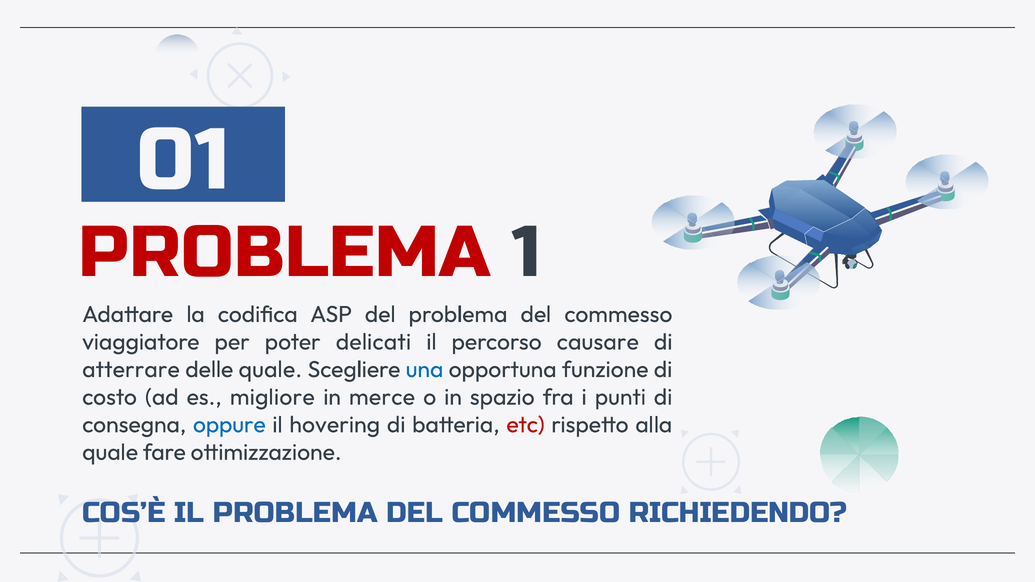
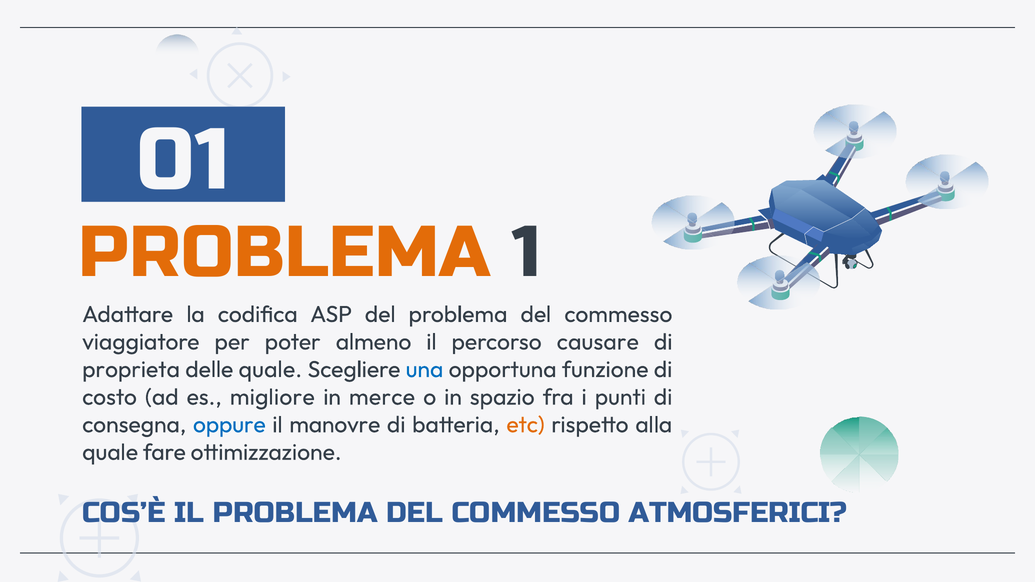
PROBLEMA colour: red -> orange (284, 253)
delicati: delicati -> almeno (374, 342)
atterrare: atterrare -> proprieta (131, 370)
hovering: hovering -> manovre (335, 425)
etc colour: red -> orange (526, 425)
RICHIEDENDO: RICHIEDENDO -> ATMOSFERICI (738, 513)
